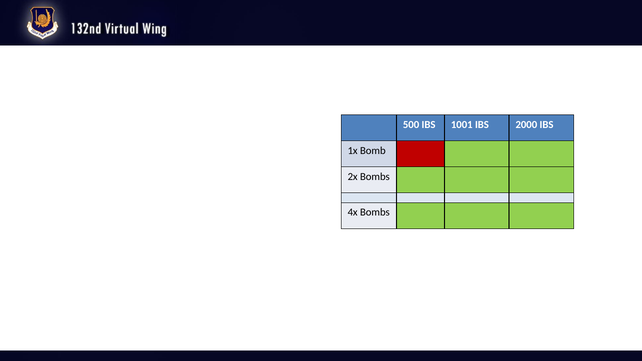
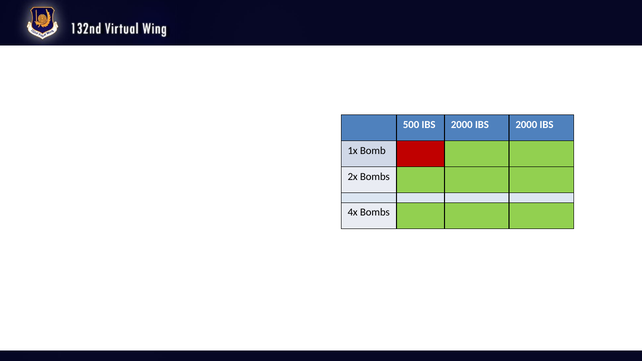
500 IBS 1001: 1001 -> 2000 (462, 125)
